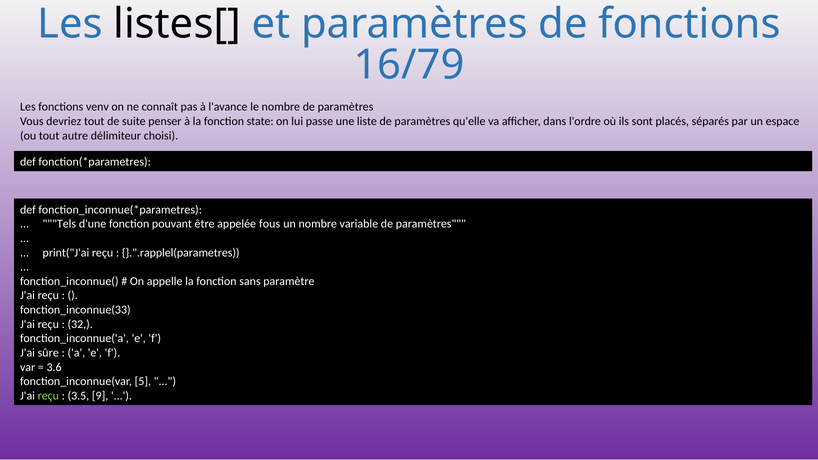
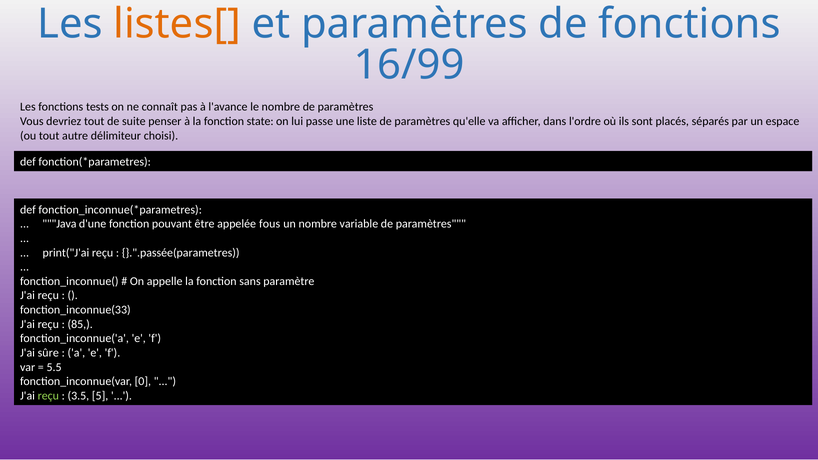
listes[ colour: black -> orange (177, 24)
16/79: 16/79 -> 16/99 (409, 65)
venv: venv -> tests (97, 107)
Tels: Tels -> Java (59, 224)
}.".rapplel(parametres: }.".rapplel(parametres -> }.".passée(parametres (181, 253)
32: 32 -> 85 (80, 324)
3.6: 3.6 -> 5.5 (54, 367)
5: 5 -> 0 (143, 382)
9: 9 -> 5 (100, 396)
